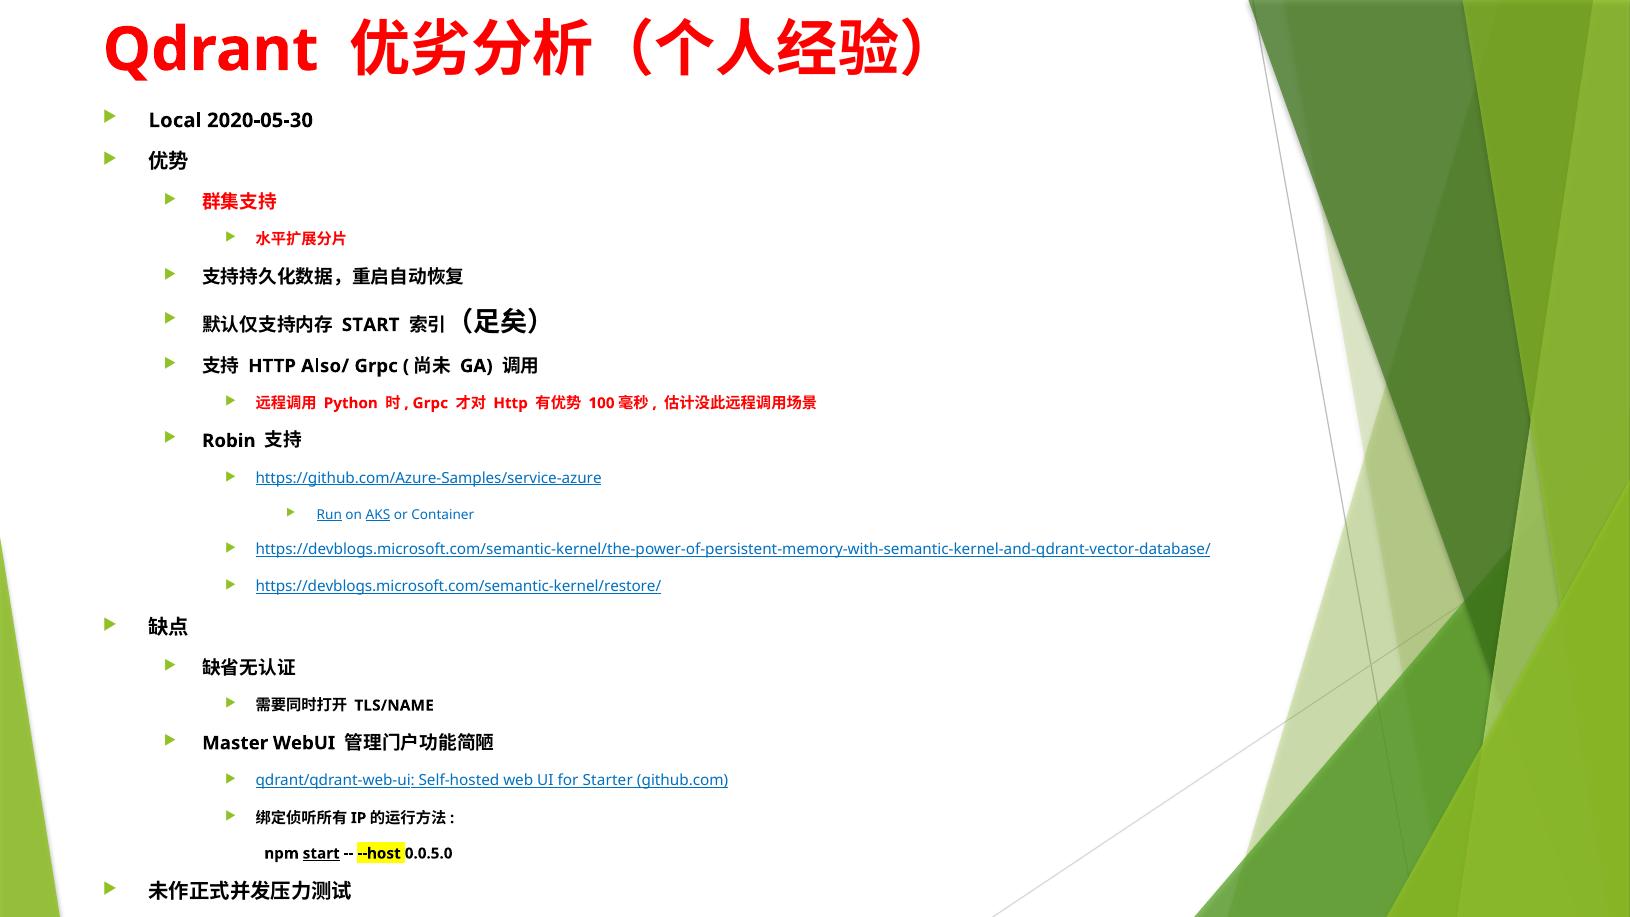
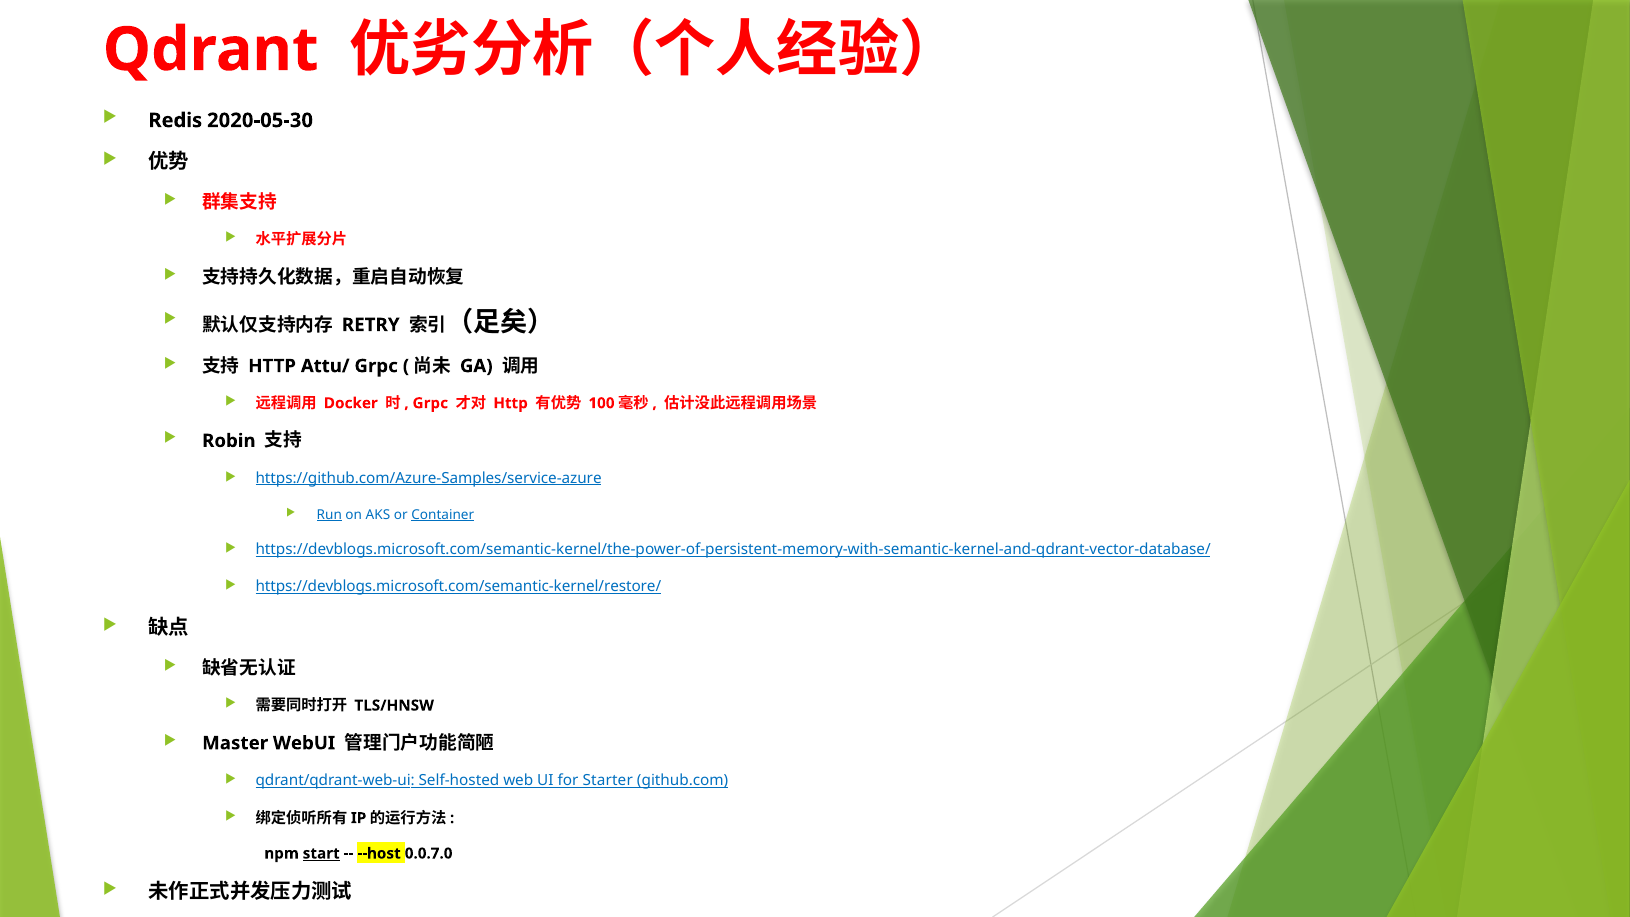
Local: Local -> Redis (175, 120)
START: START -> RETRY (371, 325)
Also/: Also/ -> Attu/ (325, 366)
Python: Python -> Docker (351, 403)
AKS underline: present -> none (378, 515)
Container underline: none -> present (443, 515)
TLS/NAME: TLS/NAME -> TLS/HNSW (394, 705)
0.0.5.0: 0.0.5.0 -> 0.0.7.0 (429, 853)
